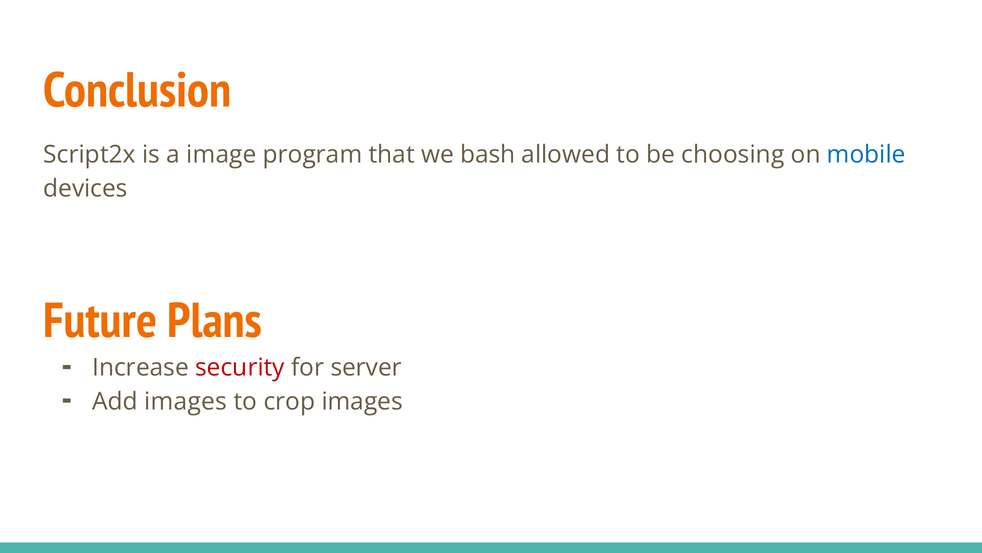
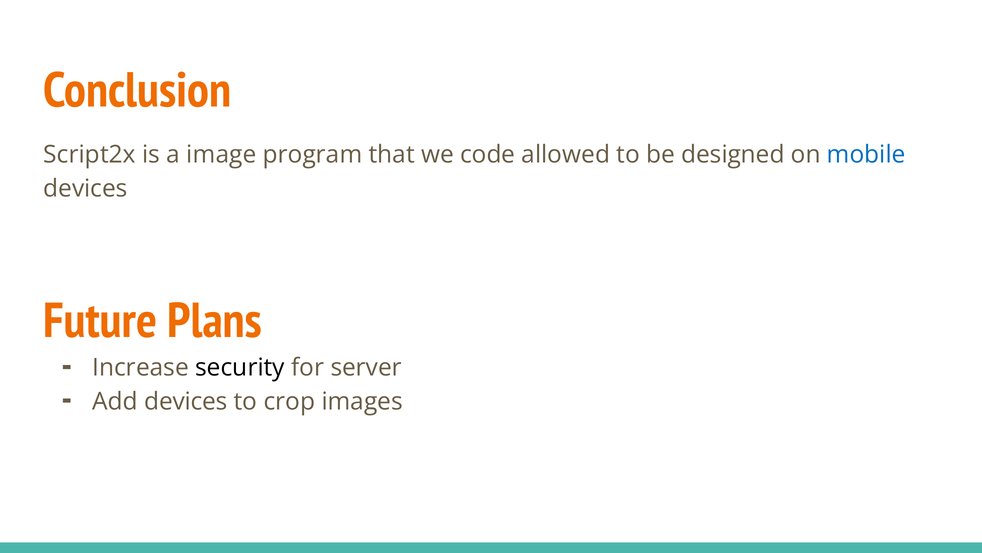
bash: bash -> code (488, 154)
choosing: choosing -> designed (733, 154)
security colour: red -> black (240, 367)
Add images: images -> devices (186, 401)
